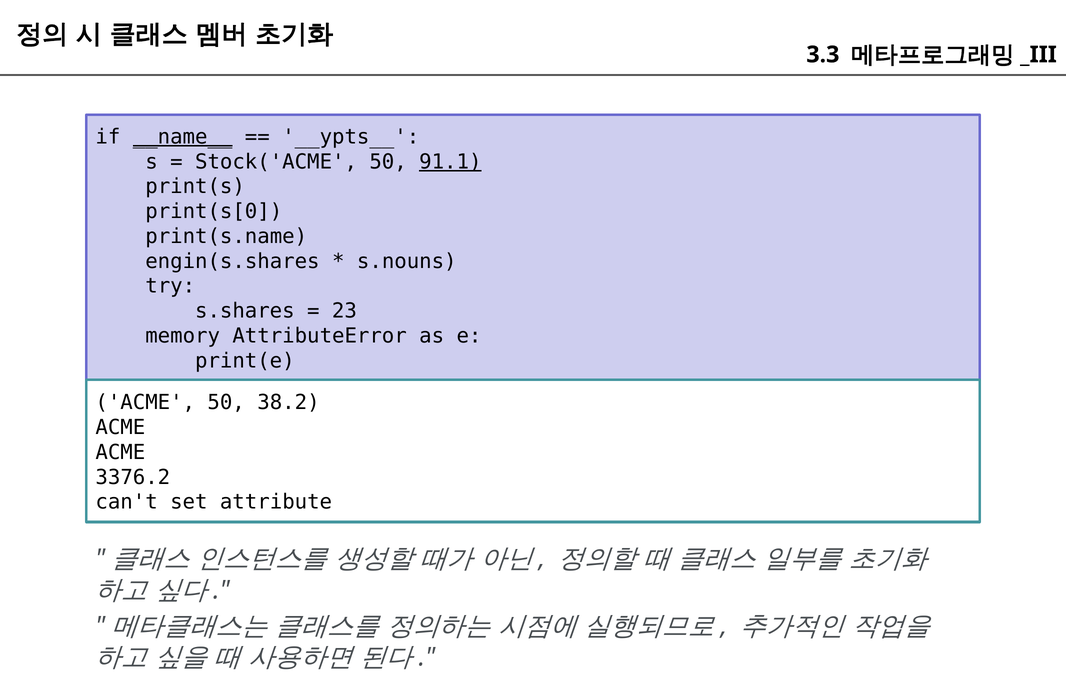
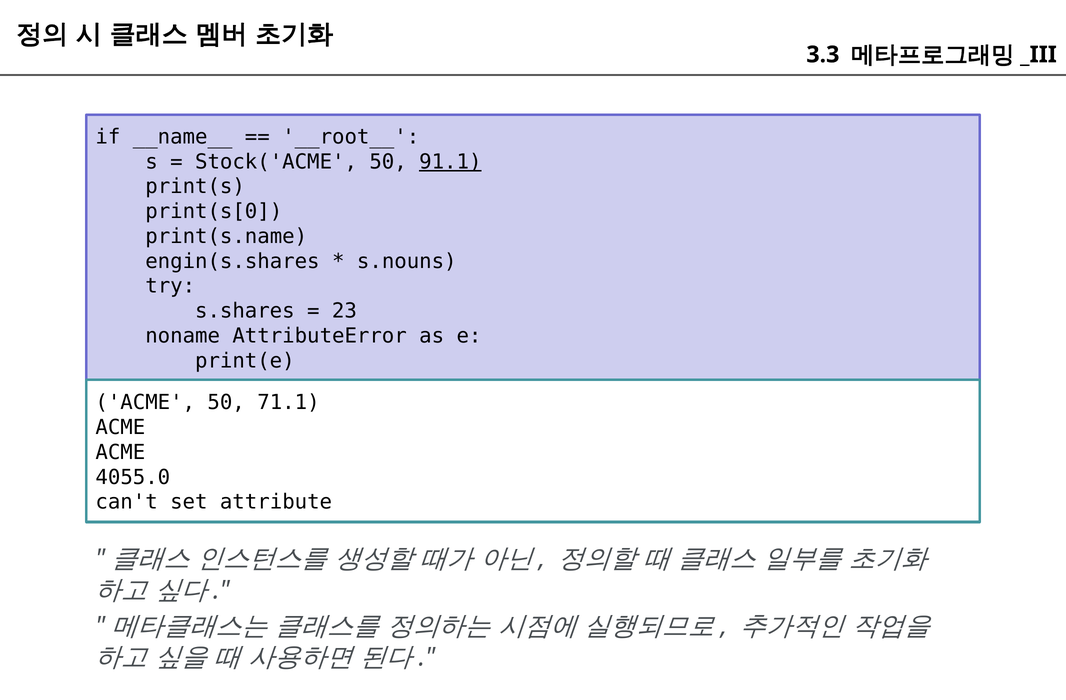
__name__ underline: present -> none (183, 137)
__ypts__: __ypts__ -> __root__ (351, 137)
memory: memory -> noname (183, 336)
38.2: 38.2 -> 71.1 (288, 403)
3376.2: 3376.2 -> 4055.0 (133, 477)
